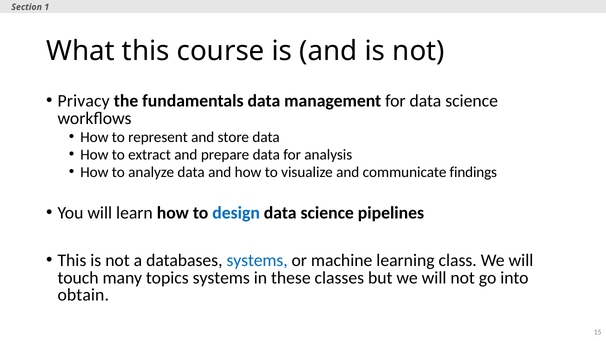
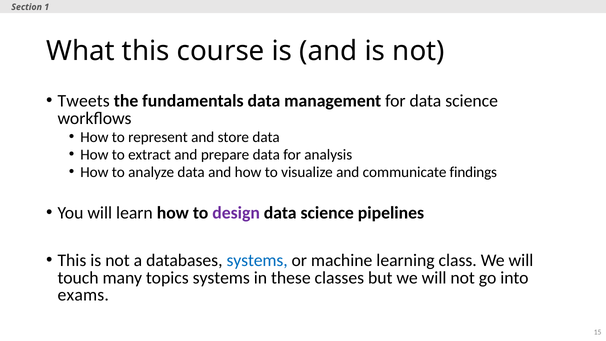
Privacy: Privacy -> Tweets (84, 101)
design colour: blue -> purple (236, 213)
obtain: obtain -> exams (83, 295)
